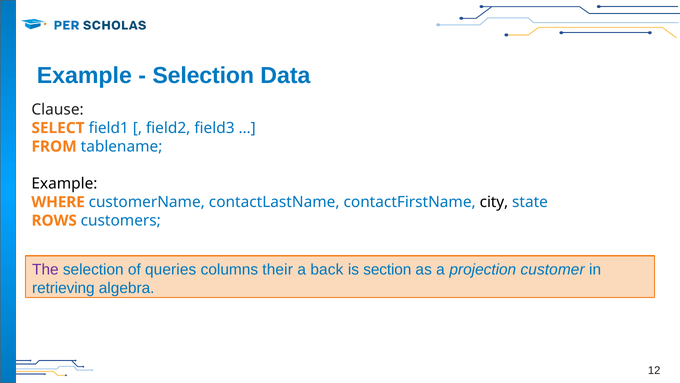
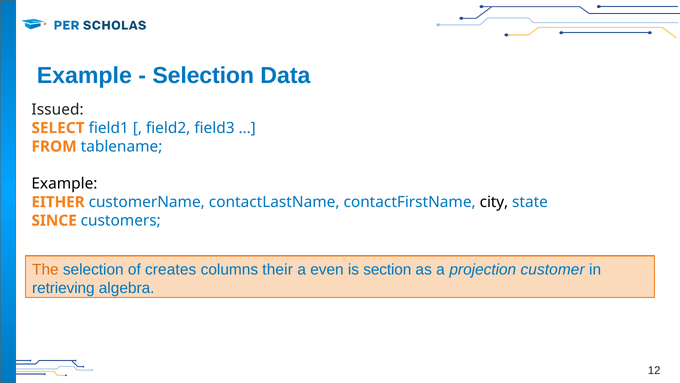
Clause: Clause -> Issued (58, 109)
WHERE: WHERE -> EITHER (58, 202)
ROWS: ROWS -> SINCE (54, 220)
The colour: purple -> orange (45, 269)
queries: queries -> creates (171, 269)
back: back -> even (327, 269)
